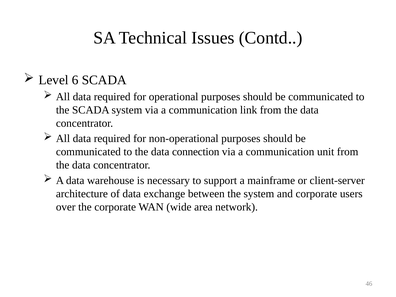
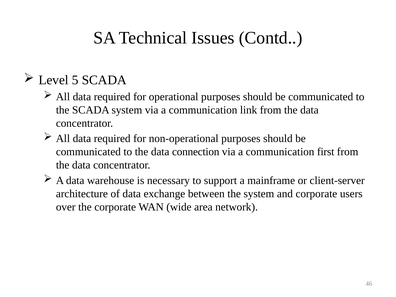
6: 6 -> 5 (75, 80)
unit: unit -> first (326, 152)
